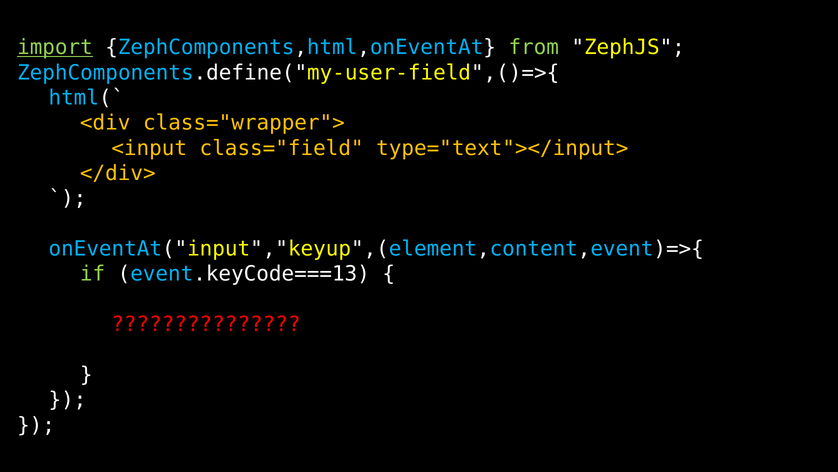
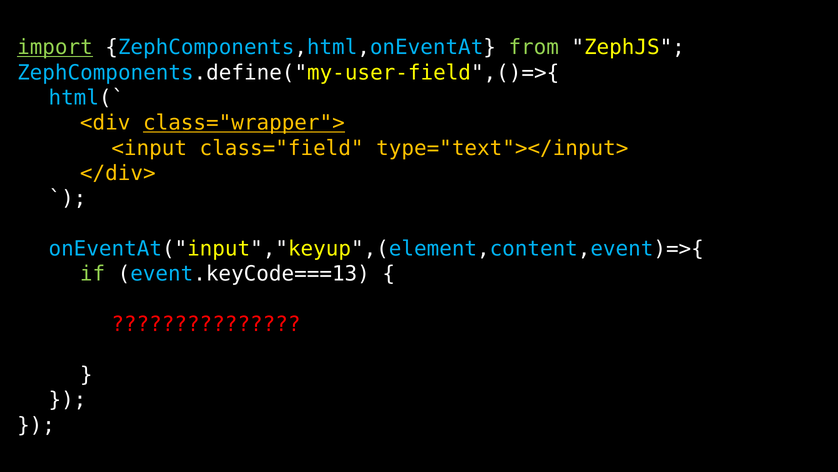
class="wrapper"> underline: none -> present (244, 123)
